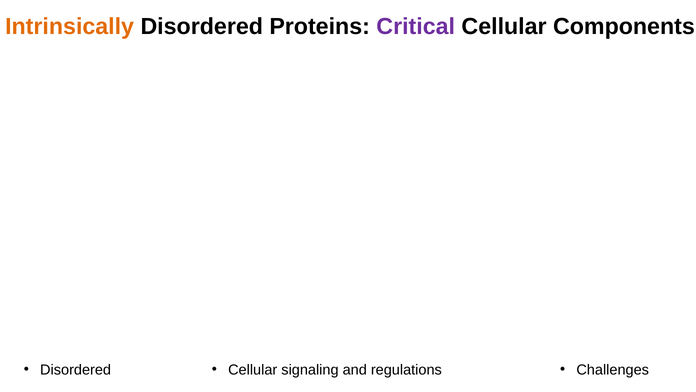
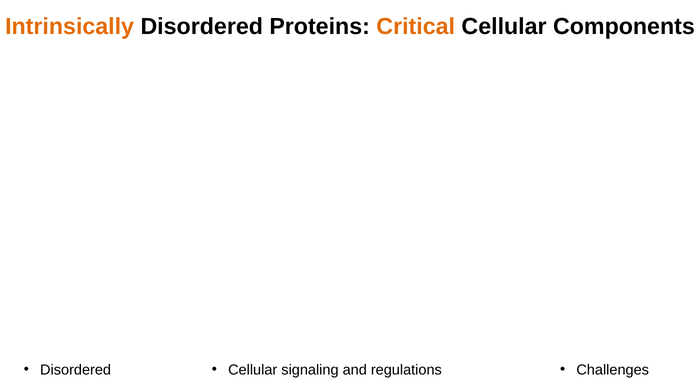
Critical colour: purple -> orange (416, 27)
